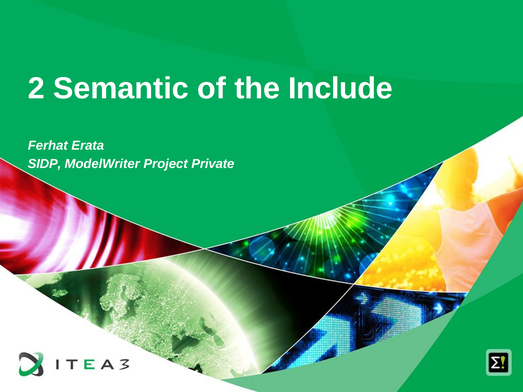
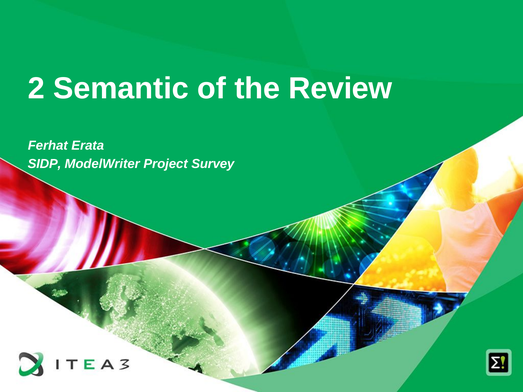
Include: Include -> Review (340, 88)
Private: Private -> Survey (213, 164)
